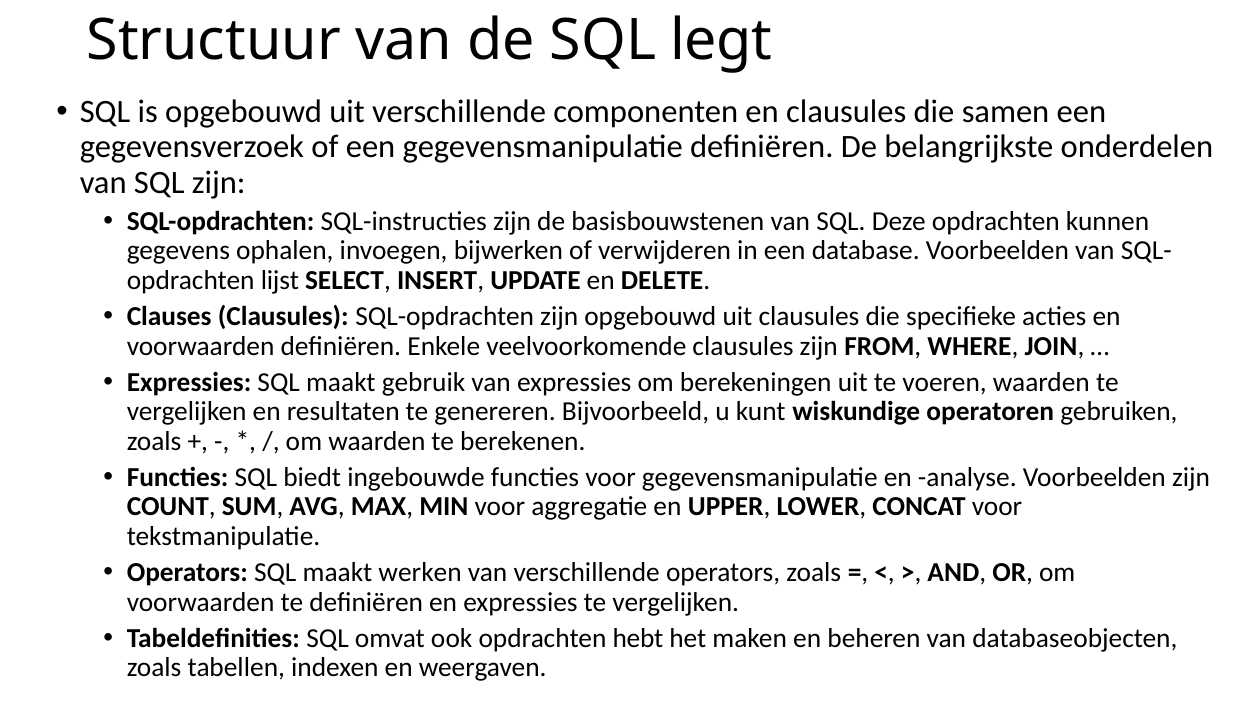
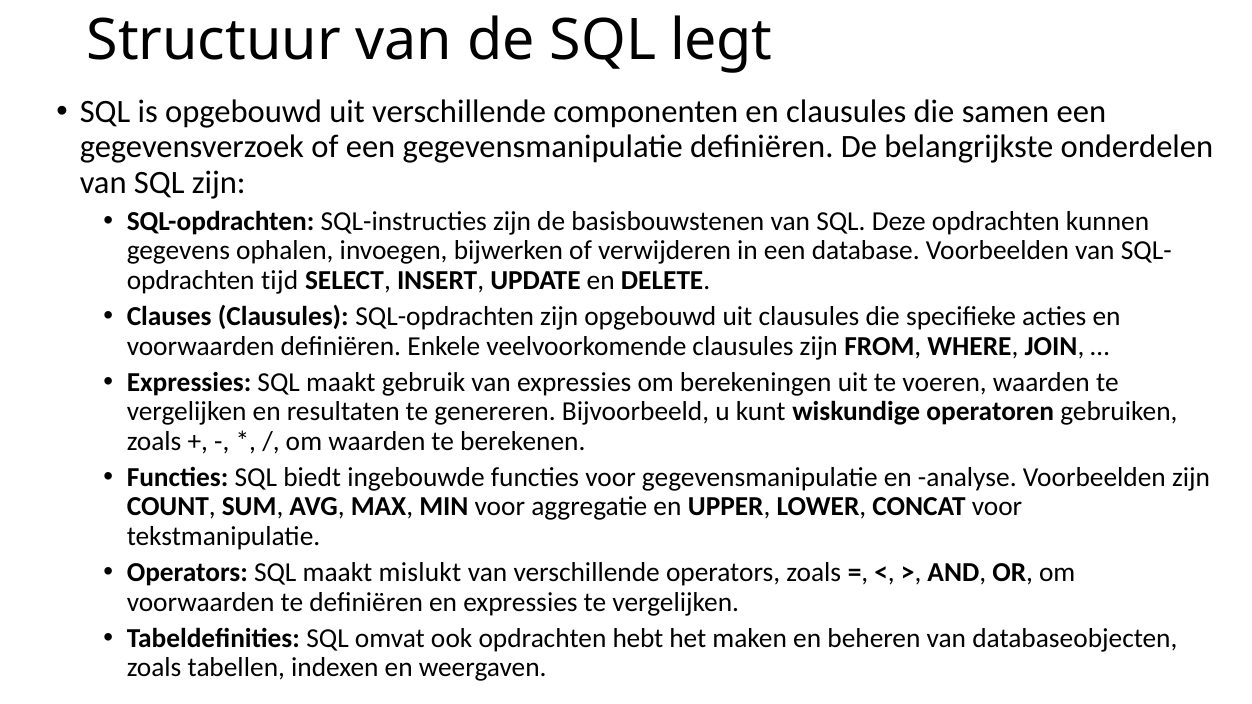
lijst: lijst -> tijd (280, 281)
werken: werken -> mislukt (420, 573)
